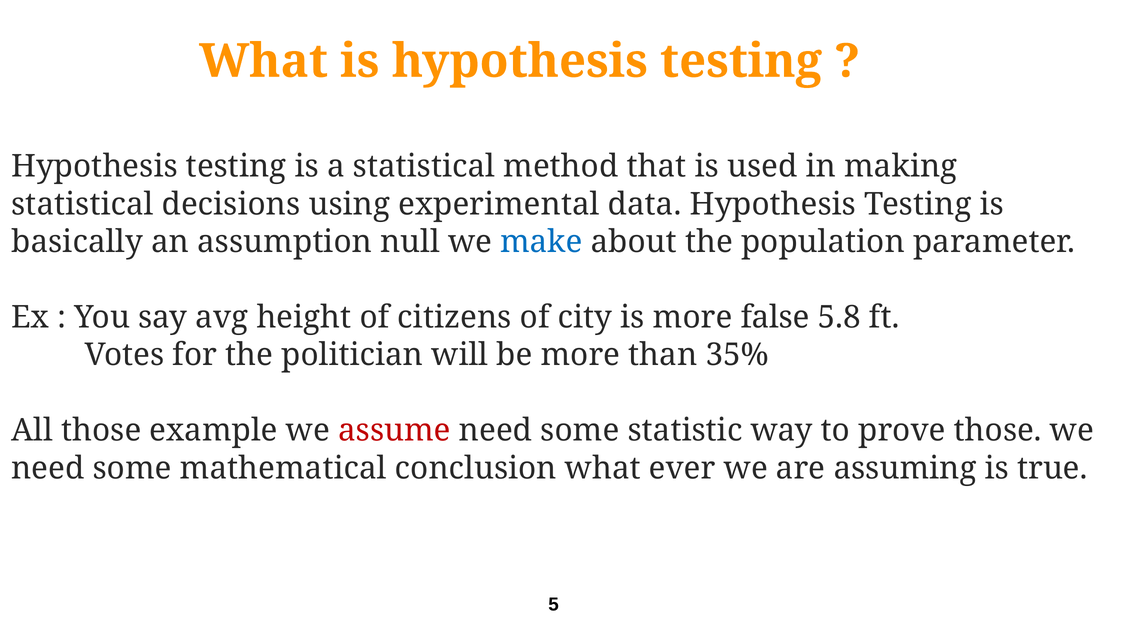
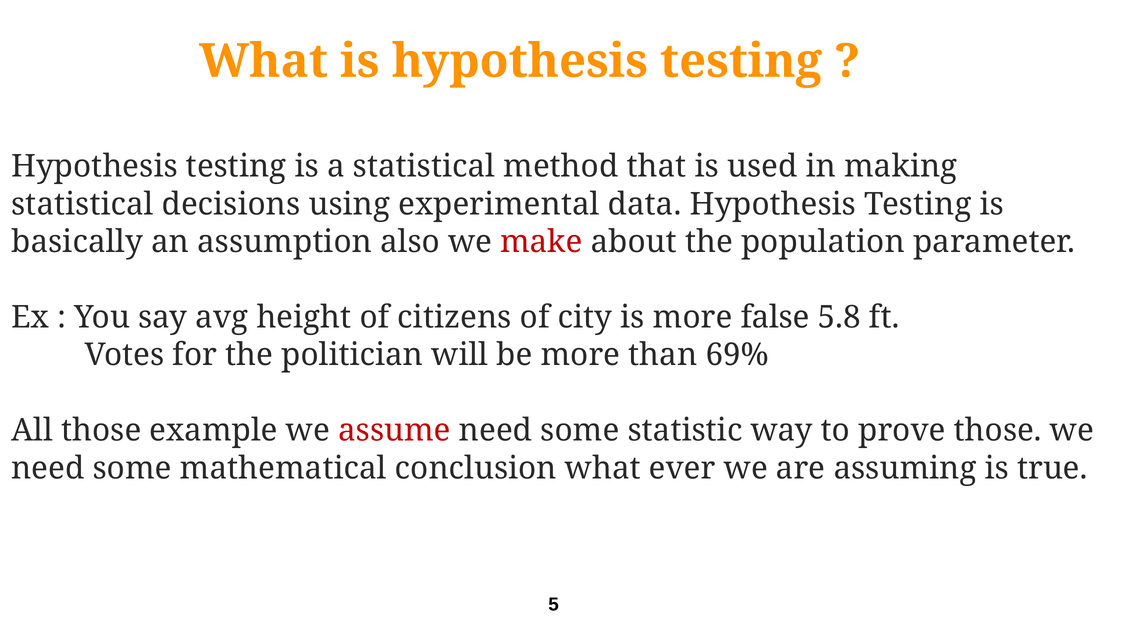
null: null -> also (410, 242)
make colour: blue -> red (541, 242)
35%: 35% -> 69% (737, 355)
